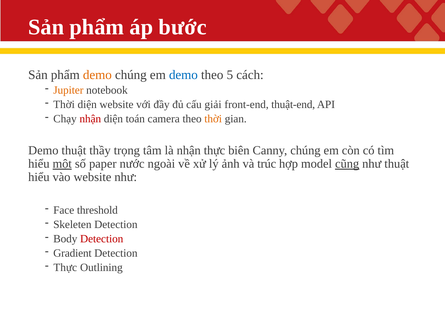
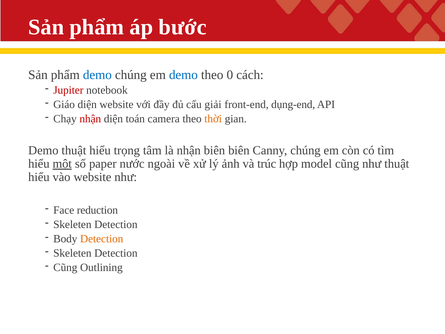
demo colour: orange -> blue (97, 75)
5: 5 -> 0 (230, 75)
Jupiter colour: orange -> red (68, 90)
Thời: Thời -> Giáo (64, 104)
thuật-end: thuật-end -> dụng-end (293, 104)
thầy: thầy -> hiểu (100, 150)
nhận thực: thực -> biên (214, 150)
cũng underline: present -> none (347, 164)
threshold: threshold -> reduction (97, 210)
Detection colour: red -> orange (102, 239)
Gradient: Gradient -> Skeleten (72, 253)
Thực: Thực -> Cũng (65, 267)
